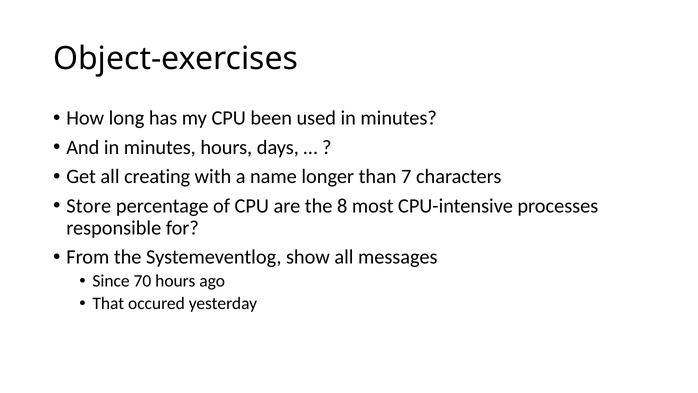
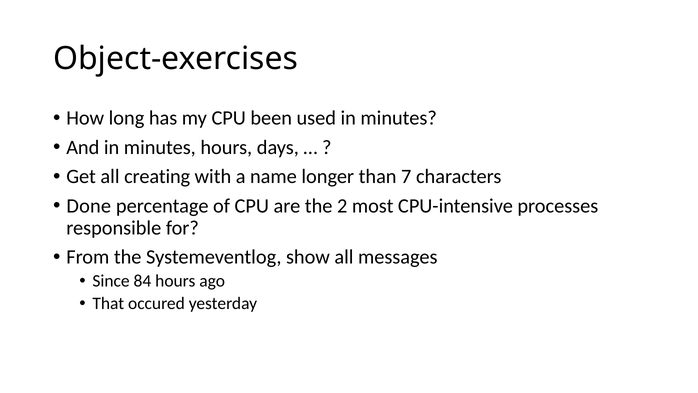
Store: Store -> Done (89, 206)
8: 8 -> 2 (342, 206)
70: 70 -> 84 (142, 281)
